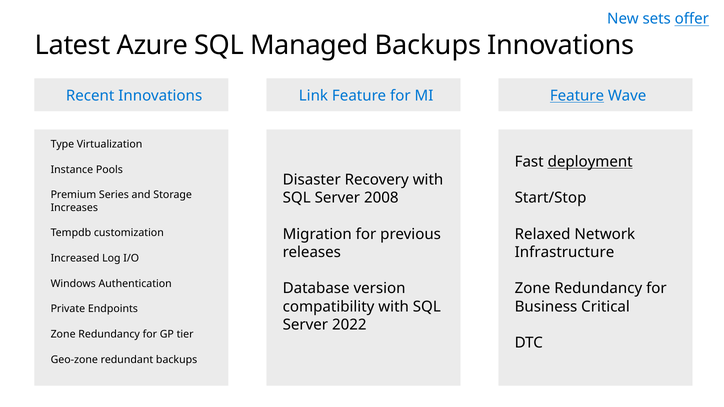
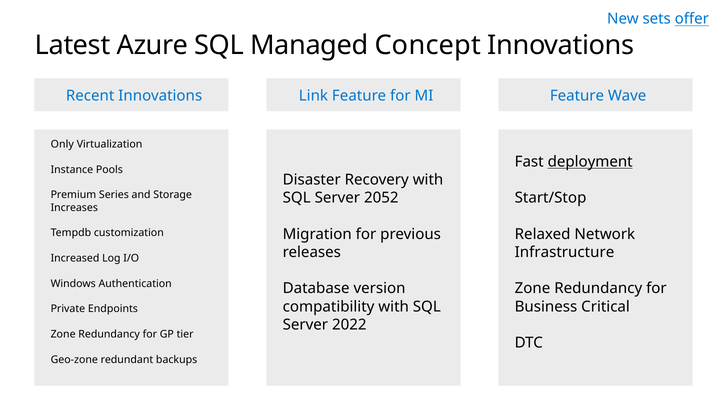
Managed Backups: Backups -> Concept (428, 45)
Feature underline: present -> none (577, 96)
Type: Type -> Only (62, 144)
2008: 2008 -> 2052 (381, 198)
